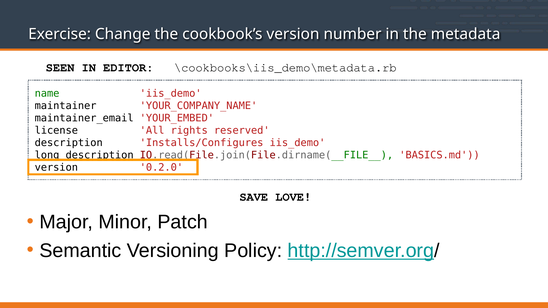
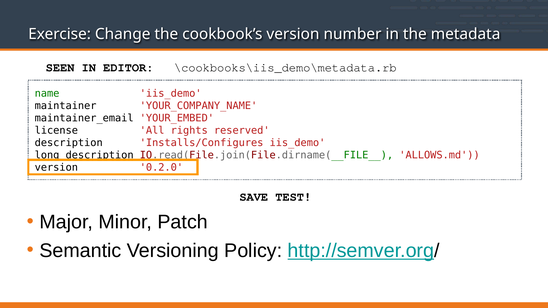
BASICS.md: BASICS.md -> ALLOWS.md (440, 155)
LOVE: LOVE -> TEST (293, 197)
